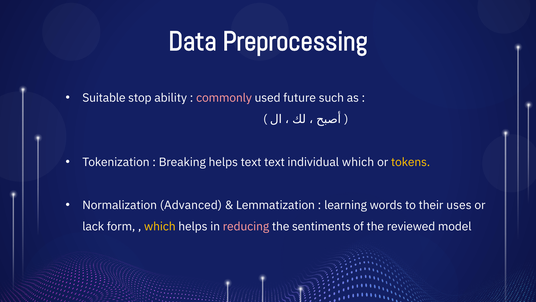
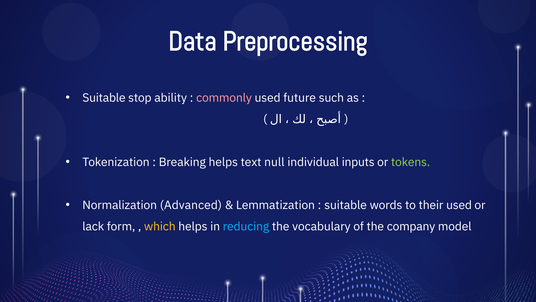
text text: text -> null (274, 162)
individual which: which -> inputs (358, 162)
tokens colour: yellow -> light green (411, 162)
learning: learning -> suitable (346, 205)
their uses: uses -> used (459, 205)
reducing colour: pink -> light blue (246, 226)
sentiments: sentiments -> vocabulary (321, 226)
reviewed: reviewed -> company (411, 226)
